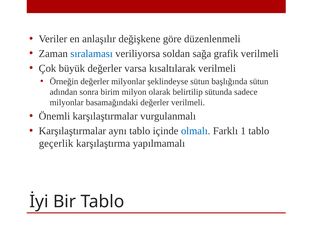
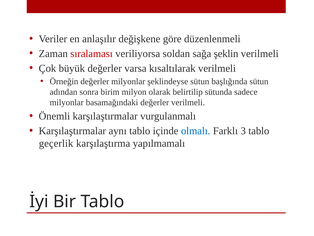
sıralaması colour: blue -> red (92, 53)
grafik: grafik -> şeklin (226, 53)
1: 1 -> 3 (243, 131)
